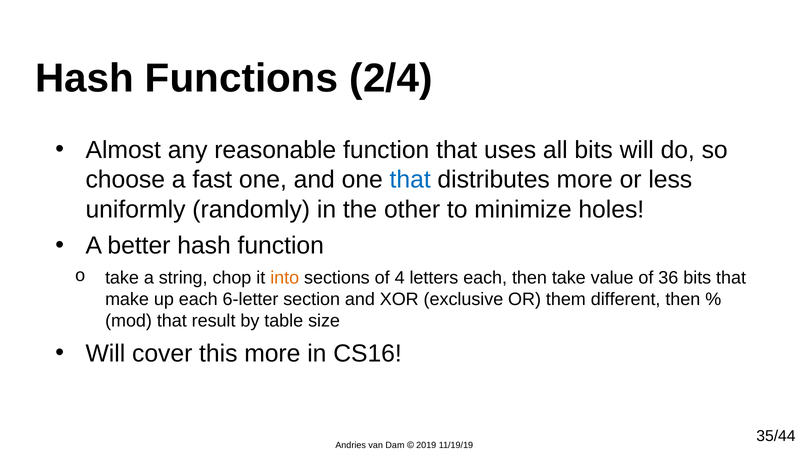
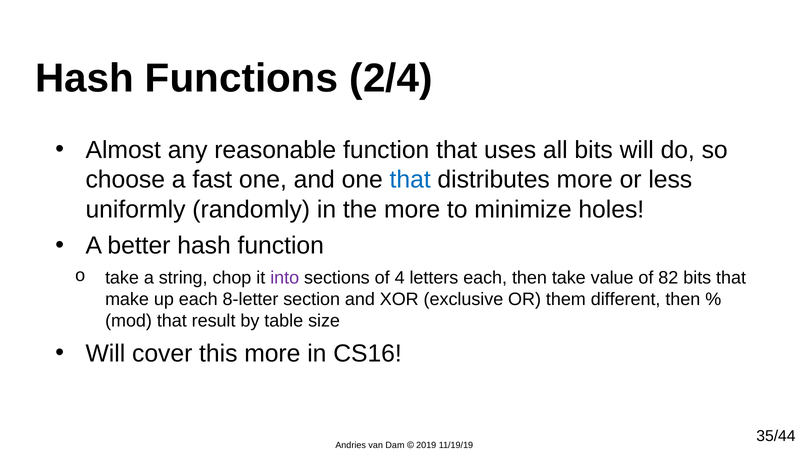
the other: other -> more (412, 209)
into colour: orange -> purple (285, 278)
36: 36 -> 82 (668, 278)
6-letter: 6-letter -> 8-letter (251, 299)
